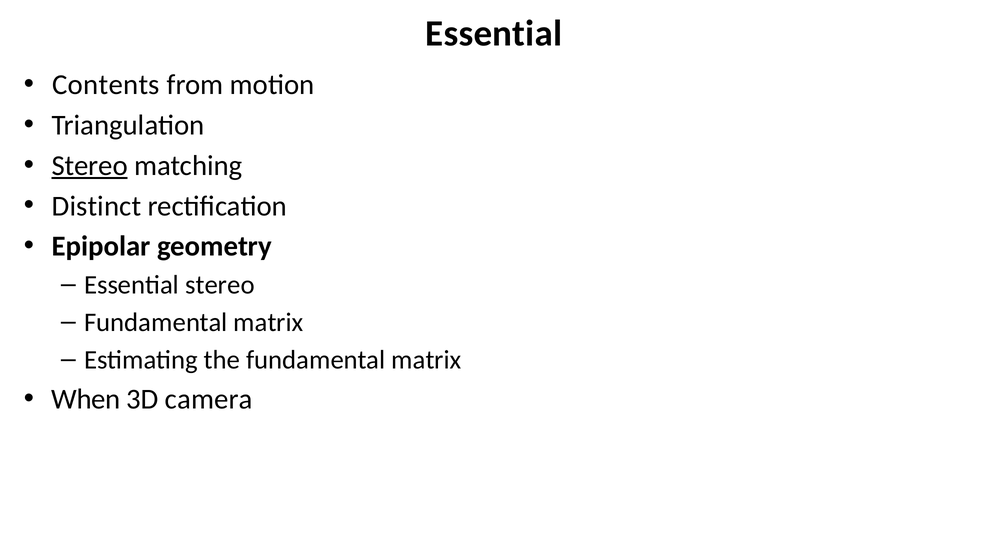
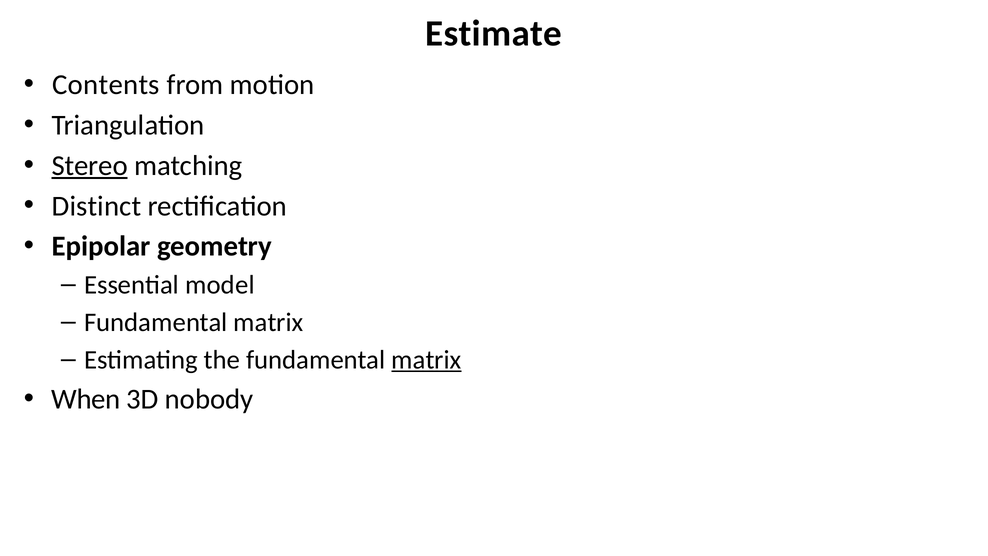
Essential: Essential -> Estimate (494, 33)
Essential stereo: stereo -> model (220, 285)
matrix underline: none -> present (426, 360)
camera: camera -> nobody (209, 399)
